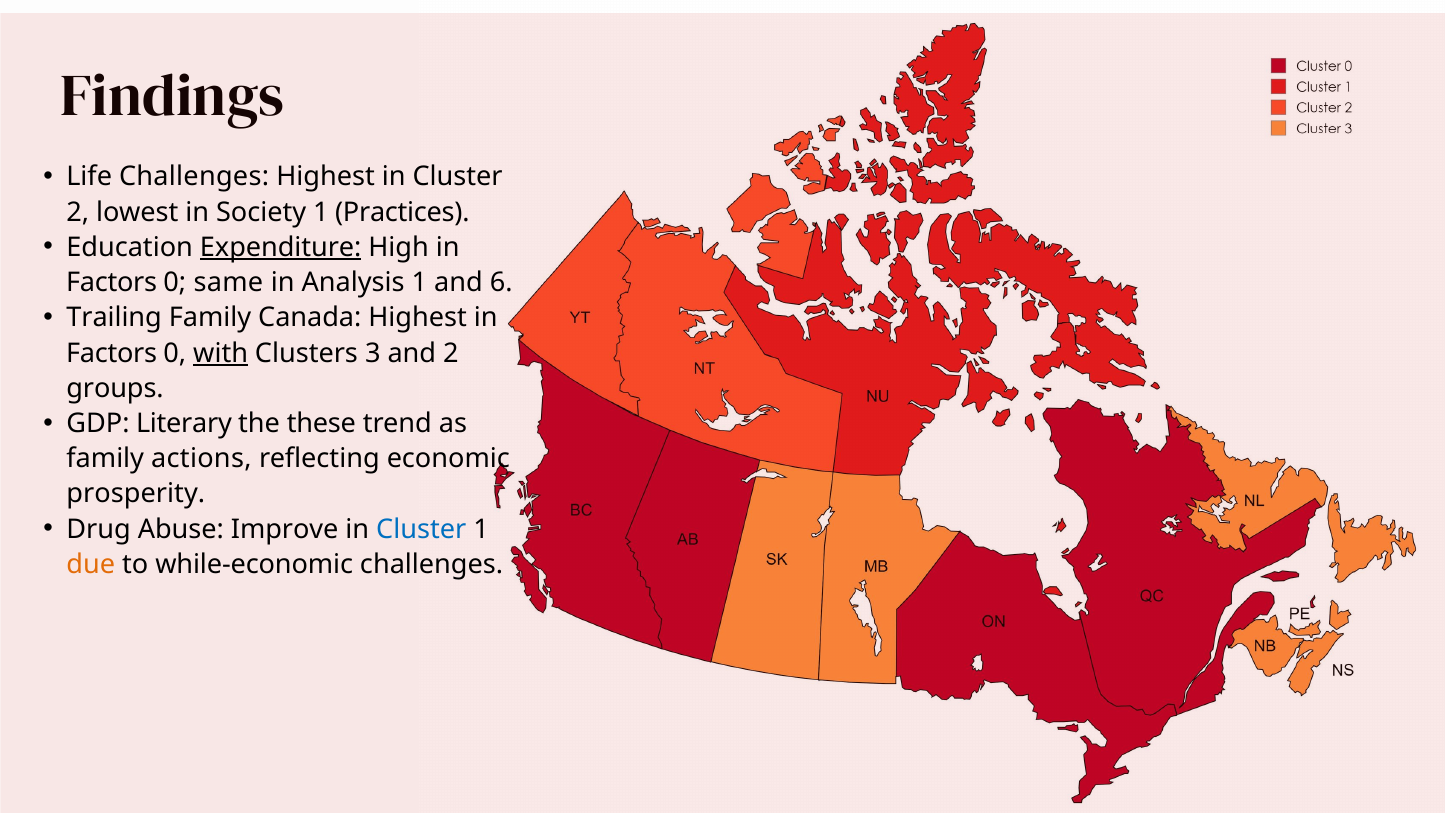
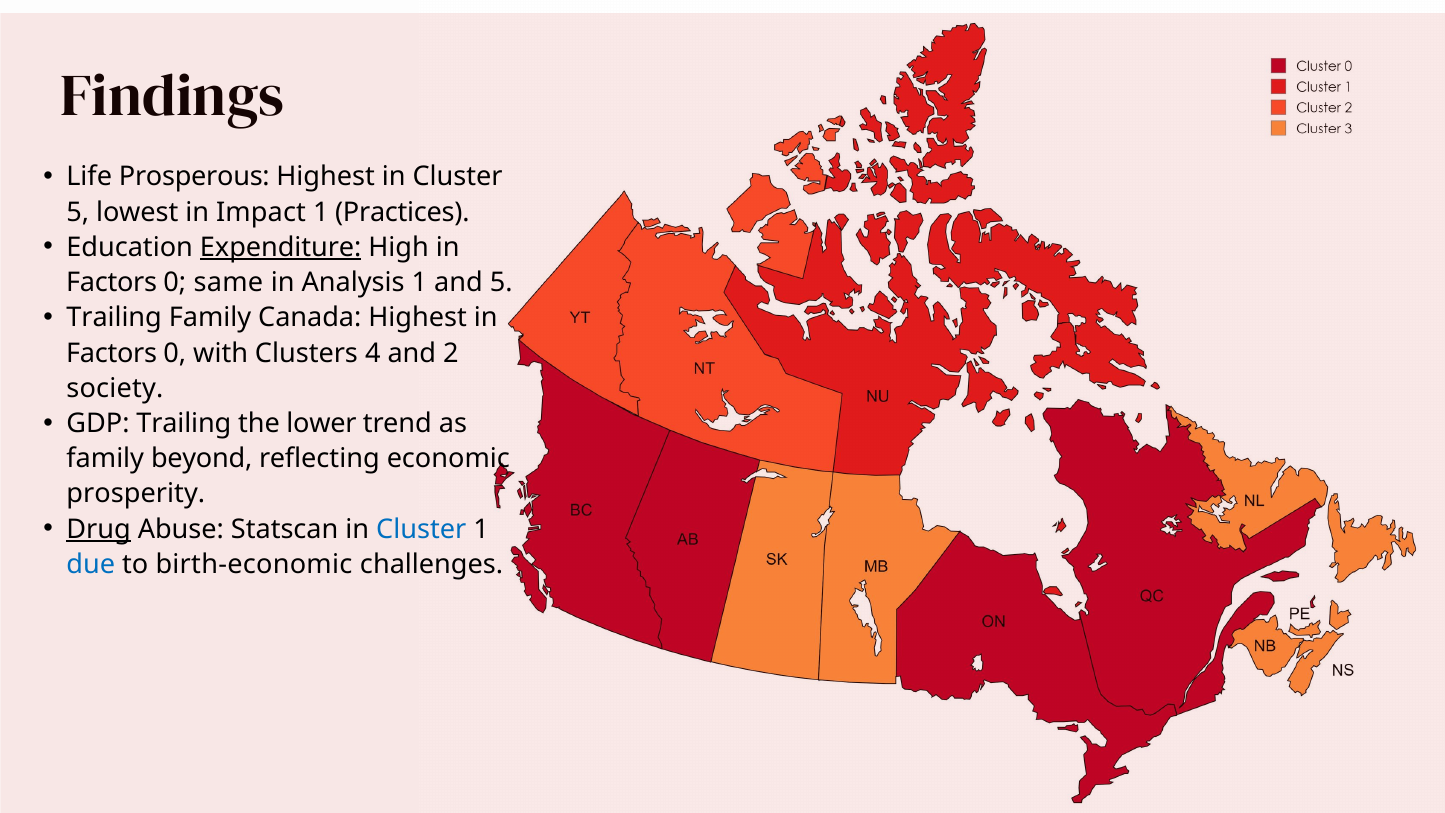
Life Challenges: Challenges -> Prosperous (194, 177)
2: 2 -> 5 (78, 212)
Society: Society -> Impact (261, 212)
and 6: 6 -> 5 (501, 283)
with underline: present -> none (221, 353)
3: 3 -> 4 (373, 353)
groups: groups -> society (115, 388)
GDP Literary: Literary -> Trailing (184, 423)
these: these -> lower (321, 423)
actions: actions -> beyond (202, 459)
Drug underline: none -> present (99, 529)
Improve: Improve -> Statscan (285, 529)
due colour: orange -> blue (91, 564)
while-economic: while-economic -> birth-economic (254, 564)
